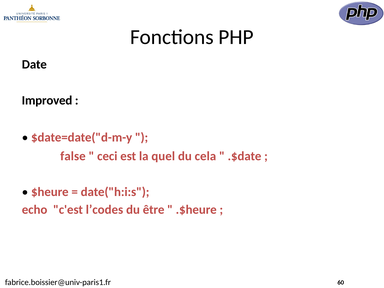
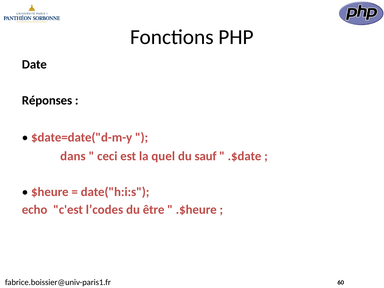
Improved: Improved -> Réponses (47, 100)
false: false -> dans (73, 156)
cela: cela -> sauf (206, 156)
